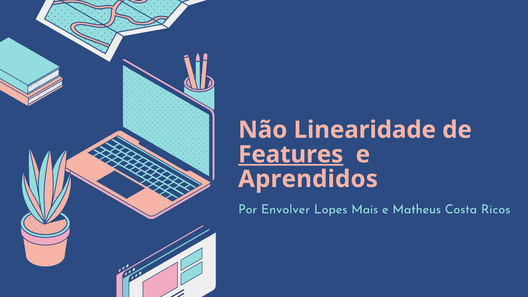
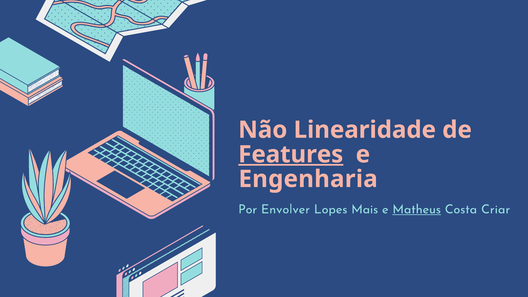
Aprendidos: Aprendidos -> Engenharia (308, 179)
Matheus underline: none -> present (417, 209)
Ricos: Ricos -> Criar (496, 209)
